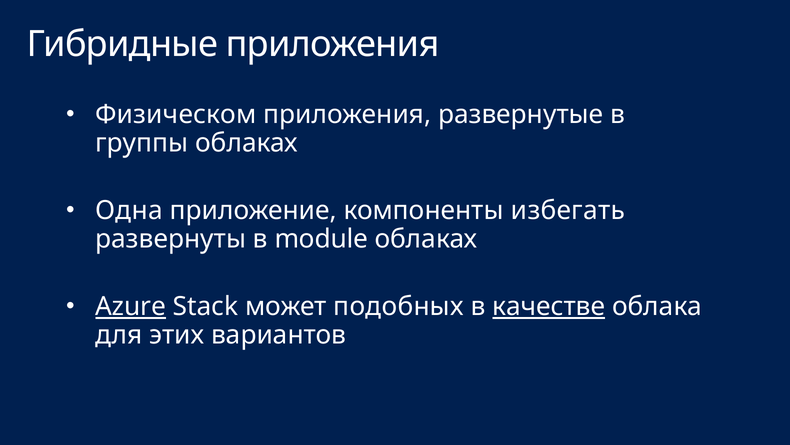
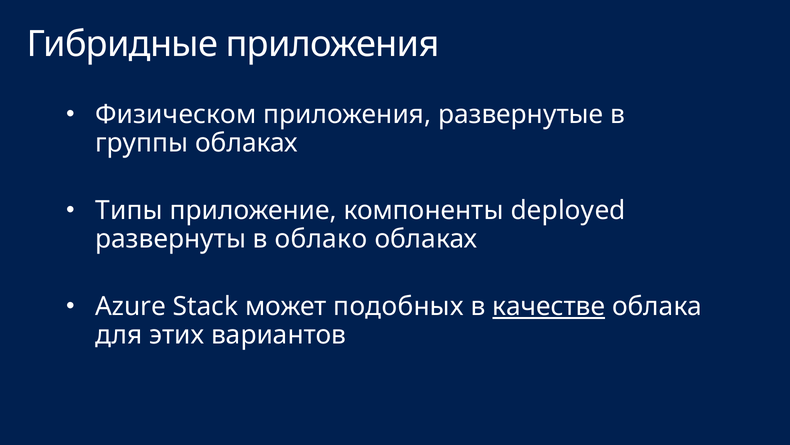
Одна: Одна -> Типы (129, 210)
избегать: избегать -> deployed (568, 210)
module: module -> облако (321, 239)
Azure underline: present -> none (131, 306)
